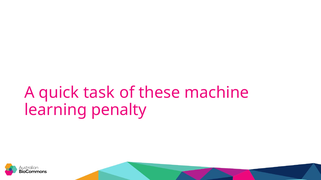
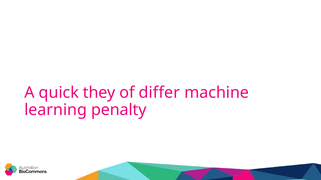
task: task -> they (99, 93)
these: these -> differ (159, 93)
